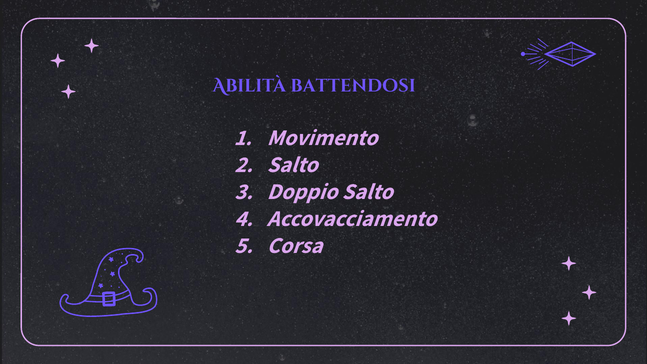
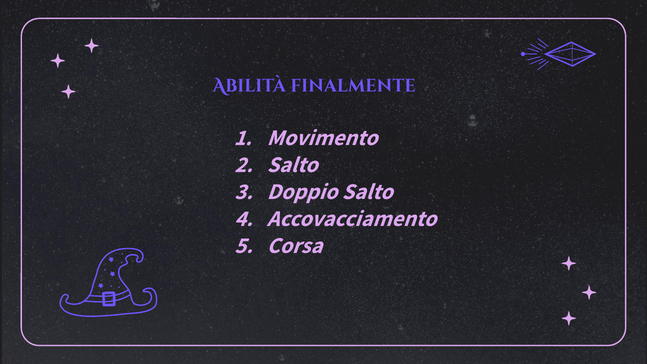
battendosi: battendosi -> finalmente (353, 86)
